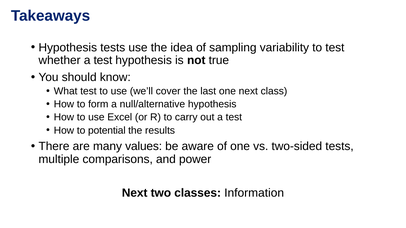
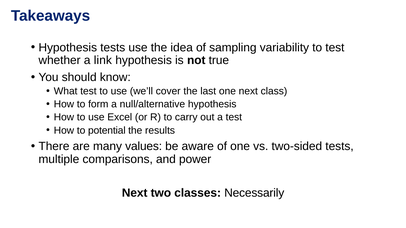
whether a test: test -> link (103, 60)
Information: Information -> Necessarily (254, 193)
